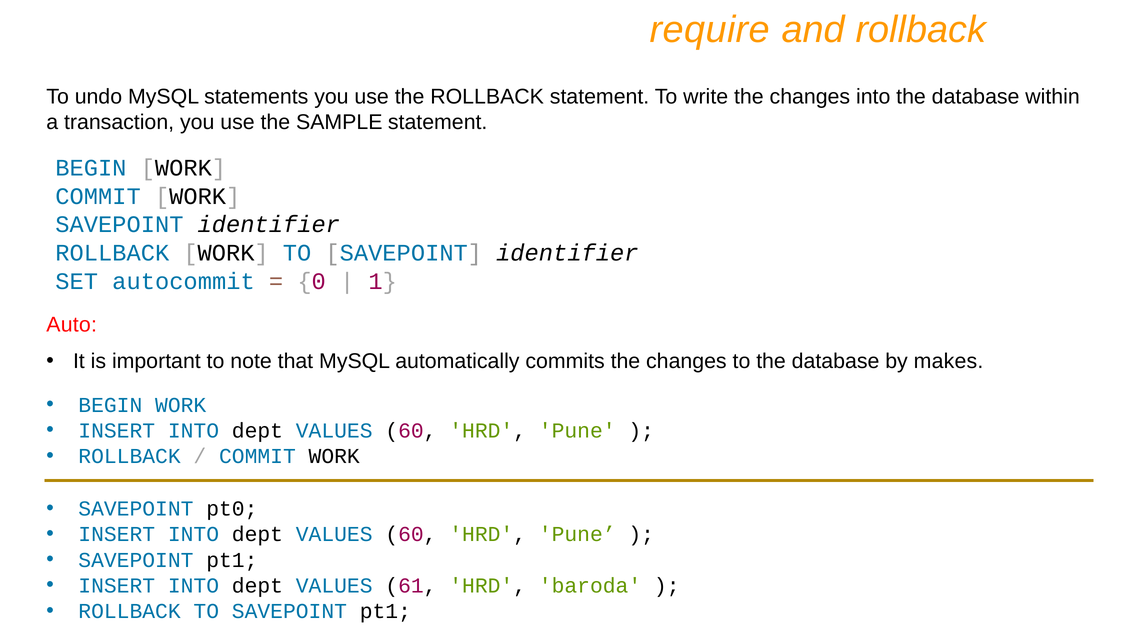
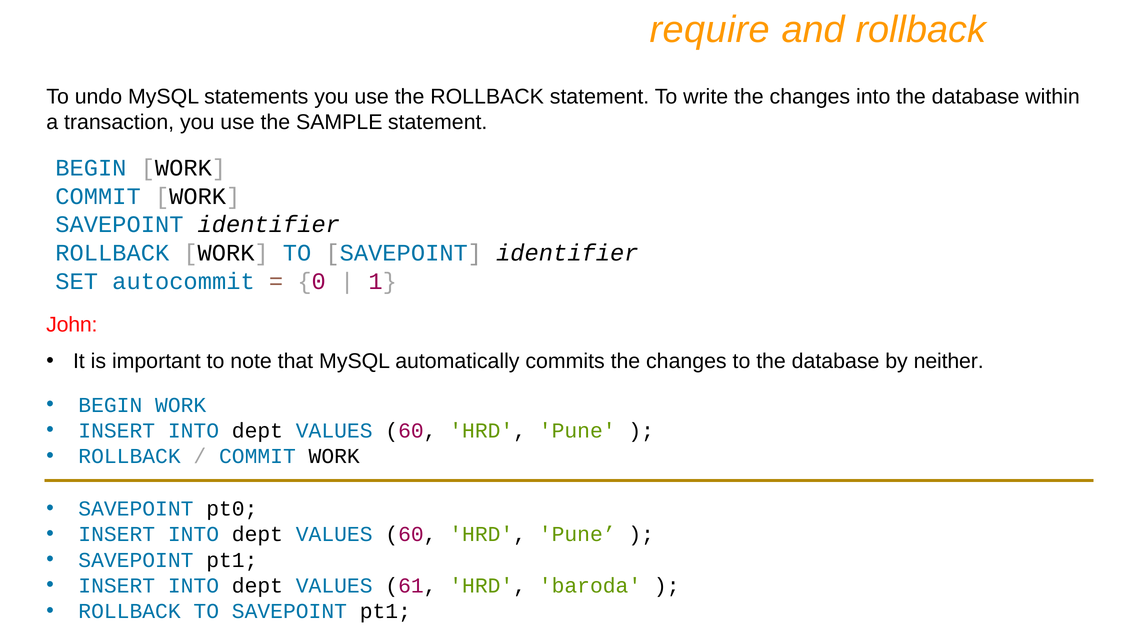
Auto: Auto -> John (72, 325)
makes: makes -> neither (949, 362)
